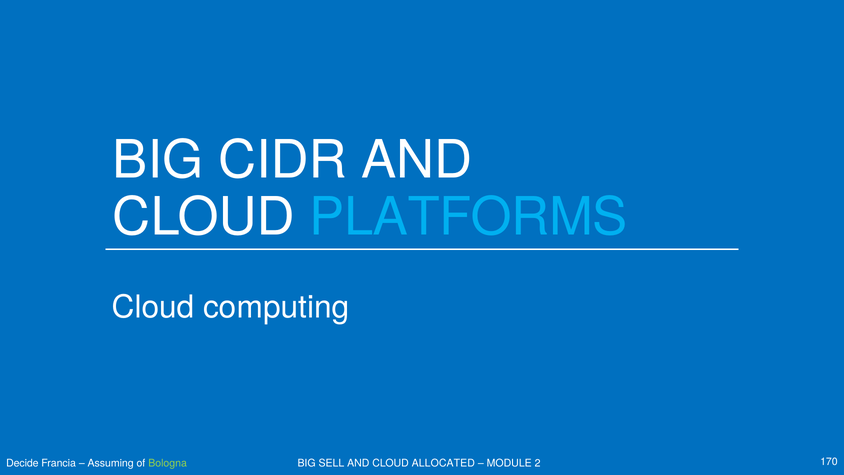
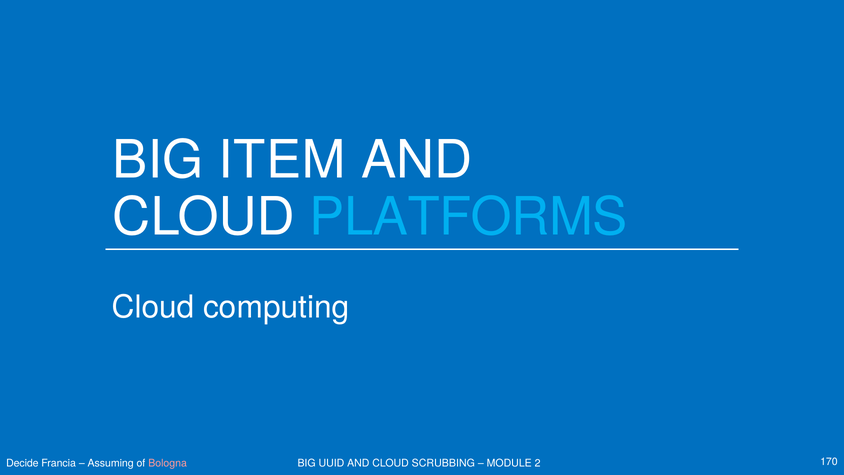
CIDR: CIDR -> ITEM (282, 160)
Bologna colour: light green -> pink (168, 463)
SELL: SELL -> UUID (331, 463)
ALLOCATED: ALLOCATED -> SCRUBBING (443, 463)
